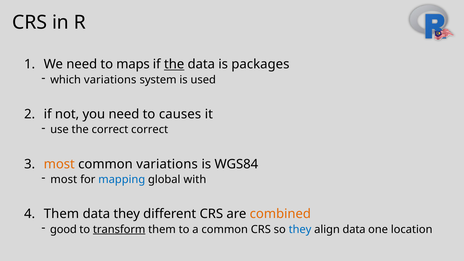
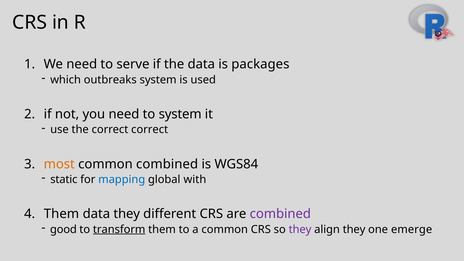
maps: maps -> serve (133, 64)
the underline: present -> none (174, 64)
which variations: variations -> outbreaks (110, 80)
to causes: causes -> system (180, 114)
common variations: variations -> combined (167, 164)
most: most -> static (64, 180)
combined colour: orange -> purple (280, 214)
they colour: blue -> purple (300, 229)
align data: data -> they (354, 229)
location: location -> emerge (412, 229)
